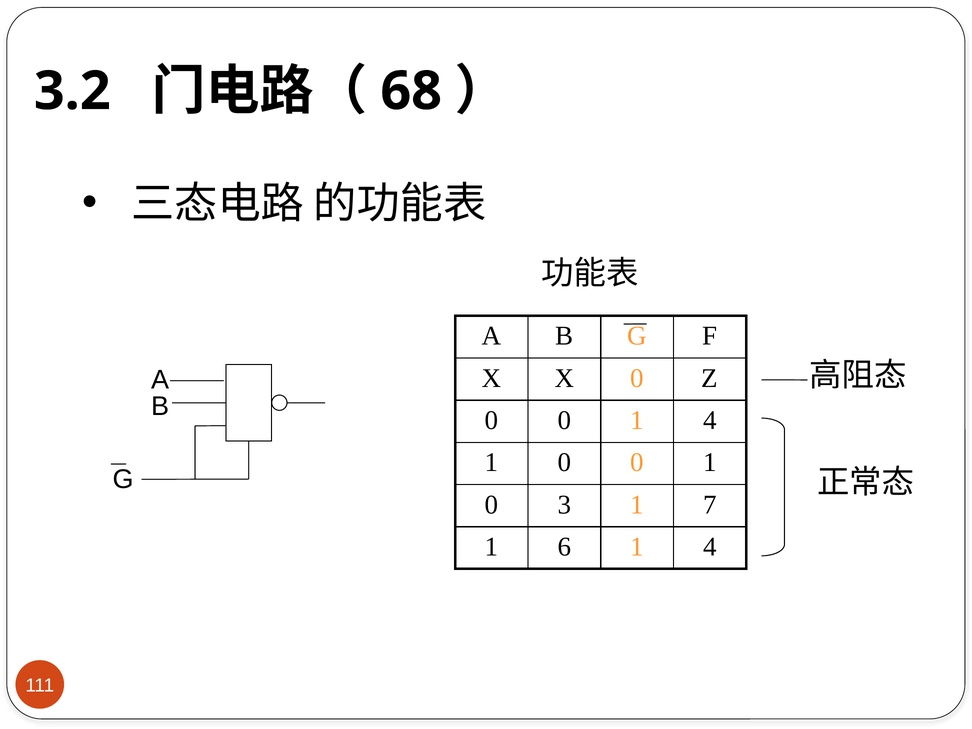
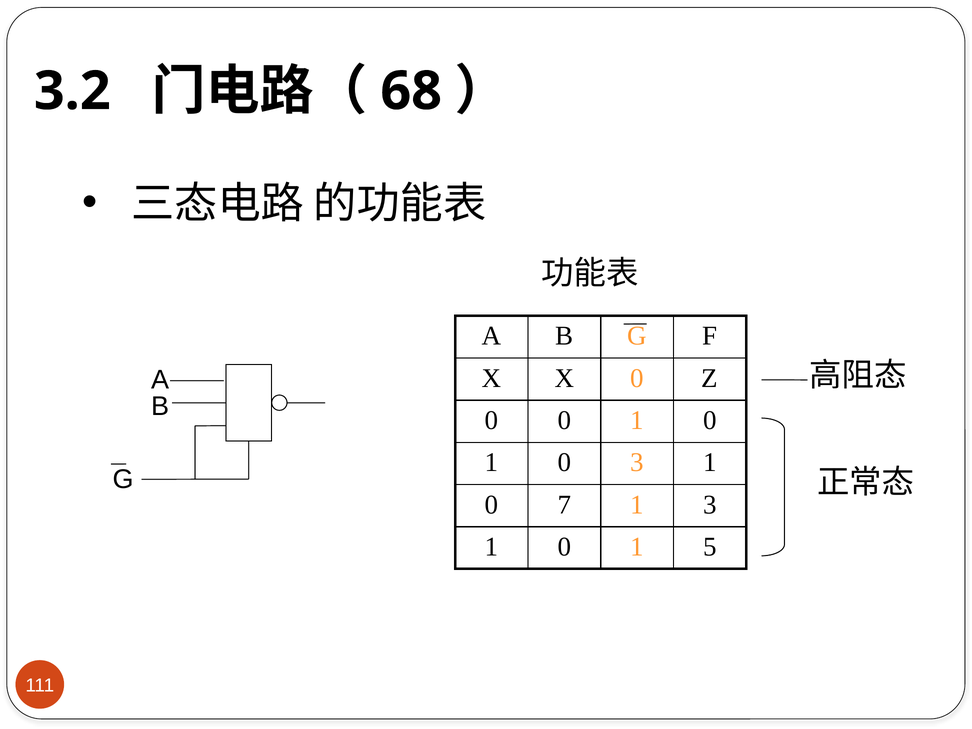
0 0 1 4: 4 -> 0 (710, 420)
1 0 0: 0 -> 3 (637, 463)
3: 3 -> 7 (564, 505)
1 7: 7 -> 3 (710, 505)
6: 6 -> 0 (564, 547)
4: 4 -> 5 (710, 547)
